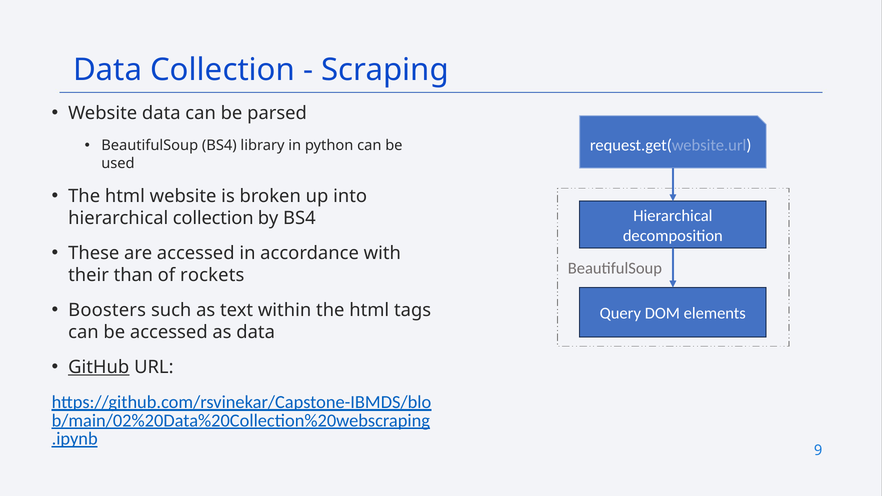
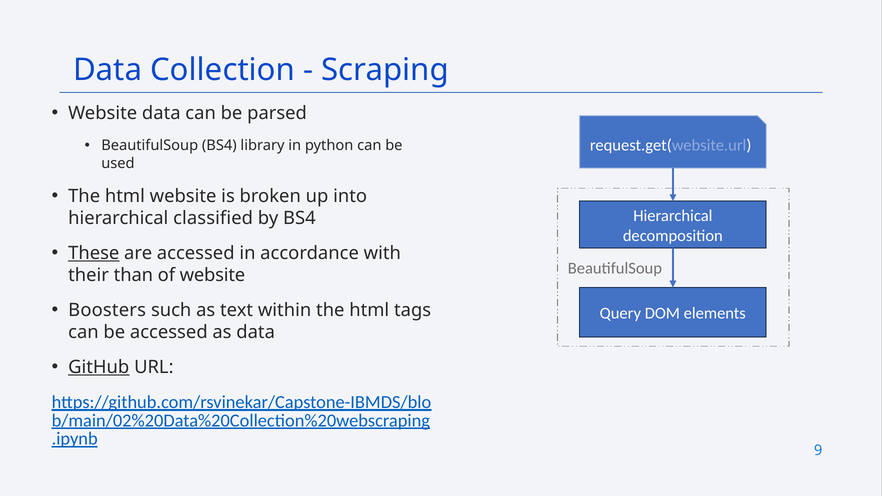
hierarchical collection: collection -> classified (213, 218)
These underline: none -> present (94, 253)
of rockets: rockets -> website (212, 275)
